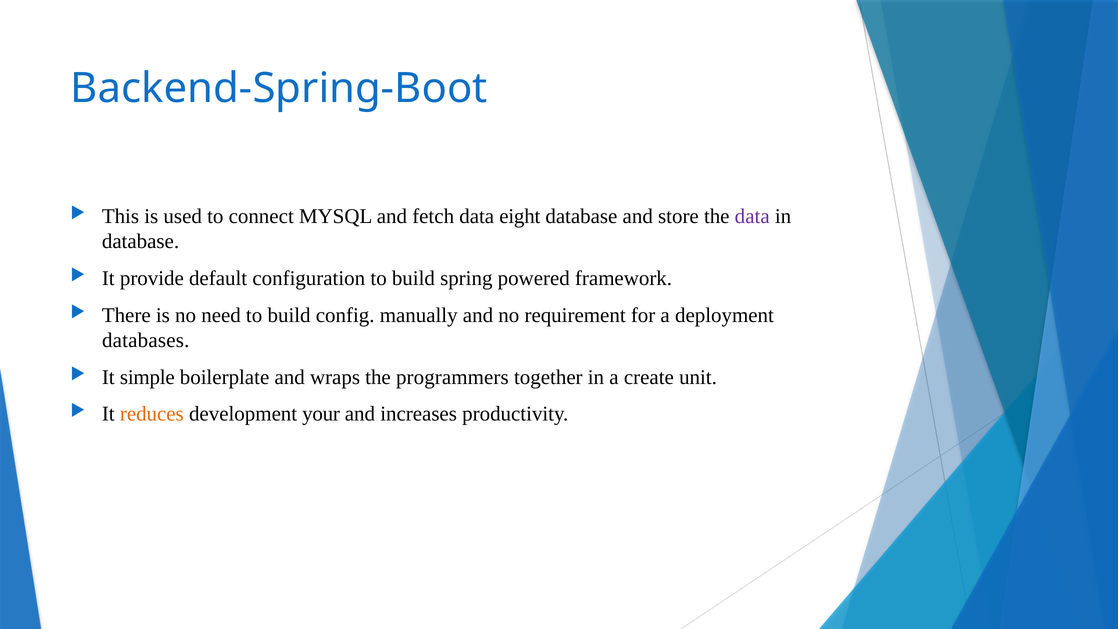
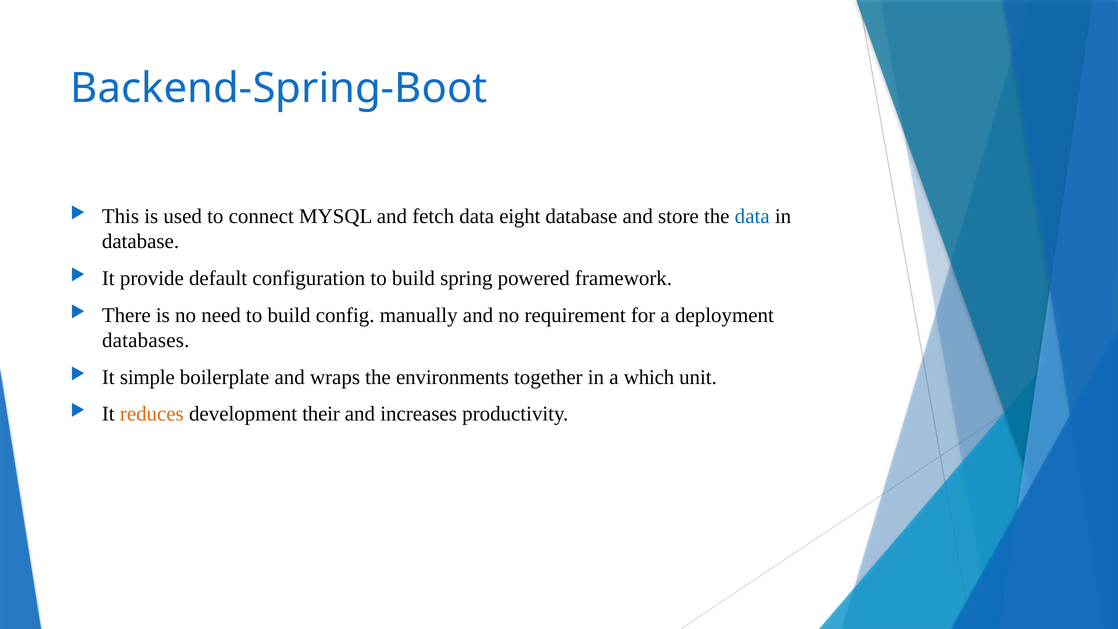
data colour: purple -> blue (752, 216)
programmers: programmers -> environments (452, 377)
create: create -> which (649, 377)
your: your -> their (321, 414)
